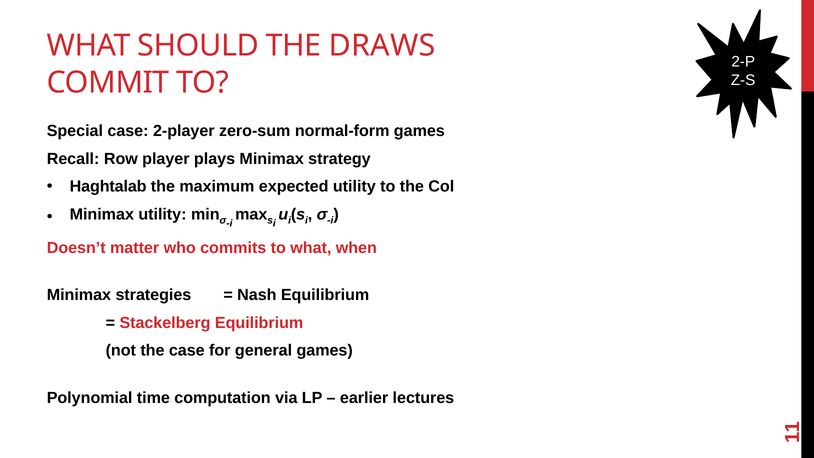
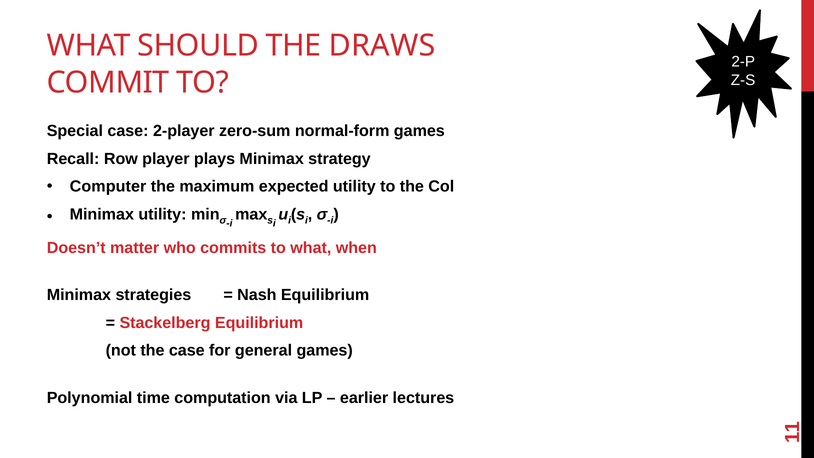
Haghtalab: Haghtalab -> Computer (108, 186)
